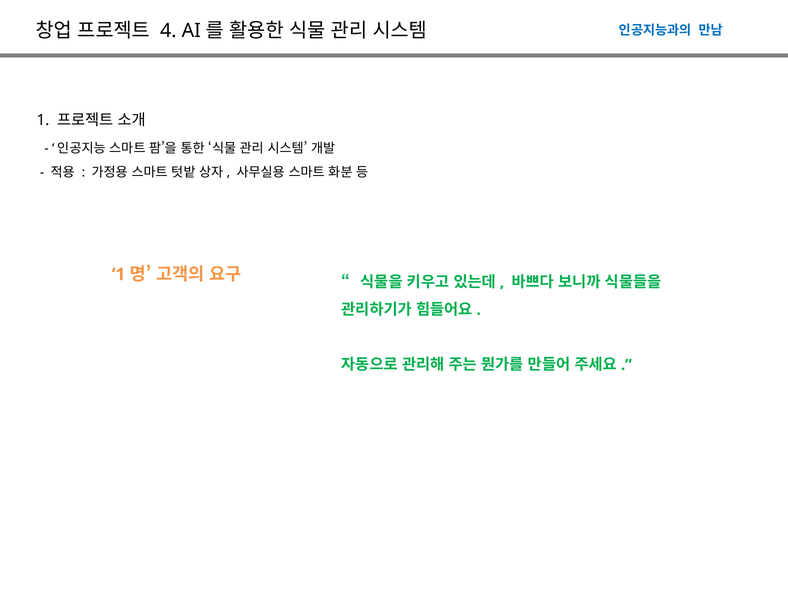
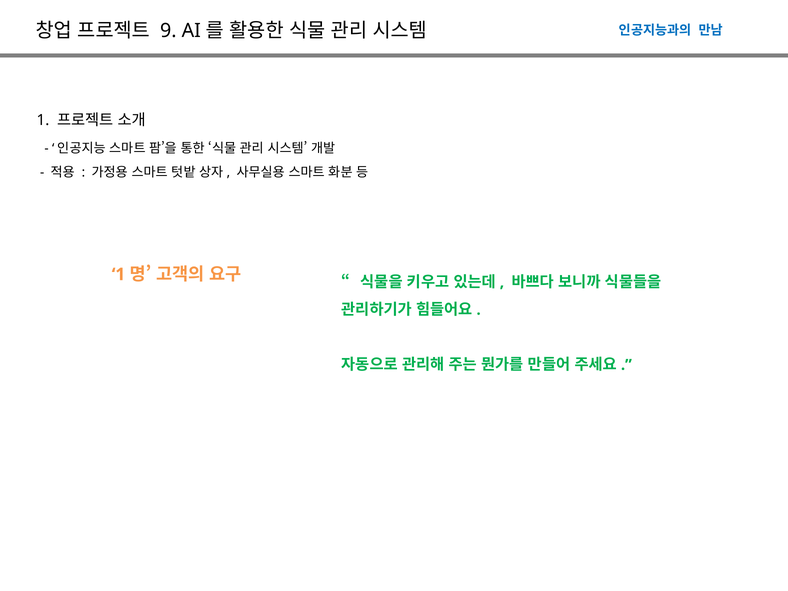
4: 4 -> 9 (168, 31)
